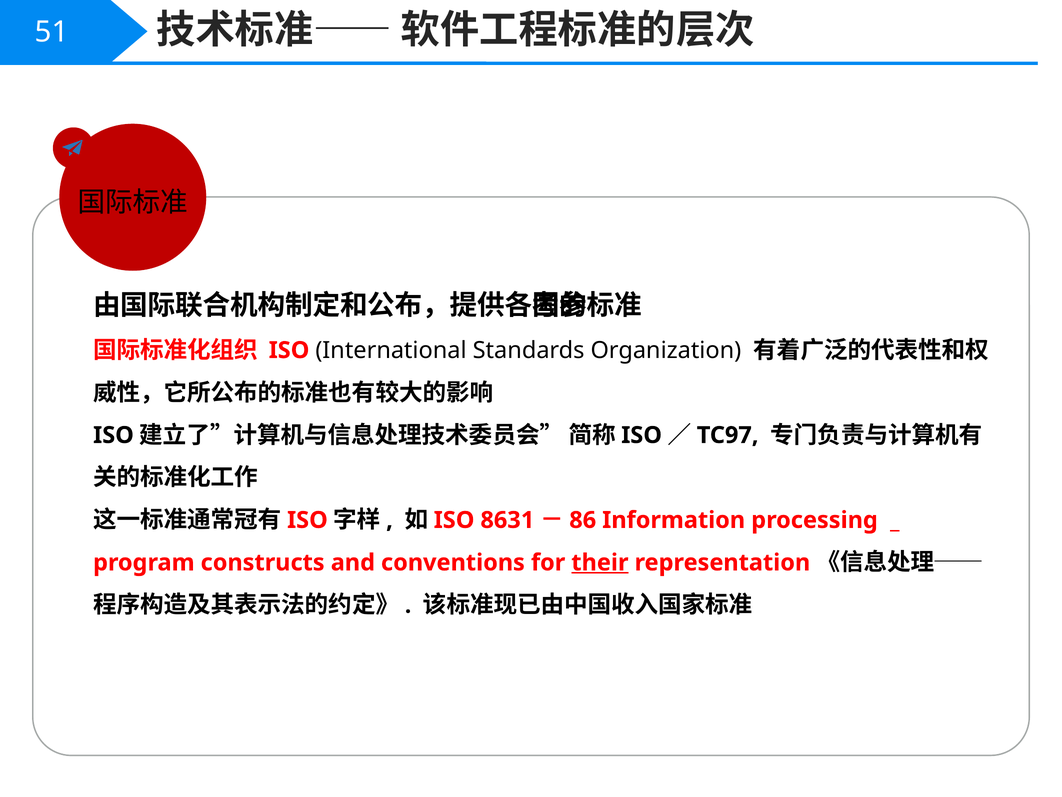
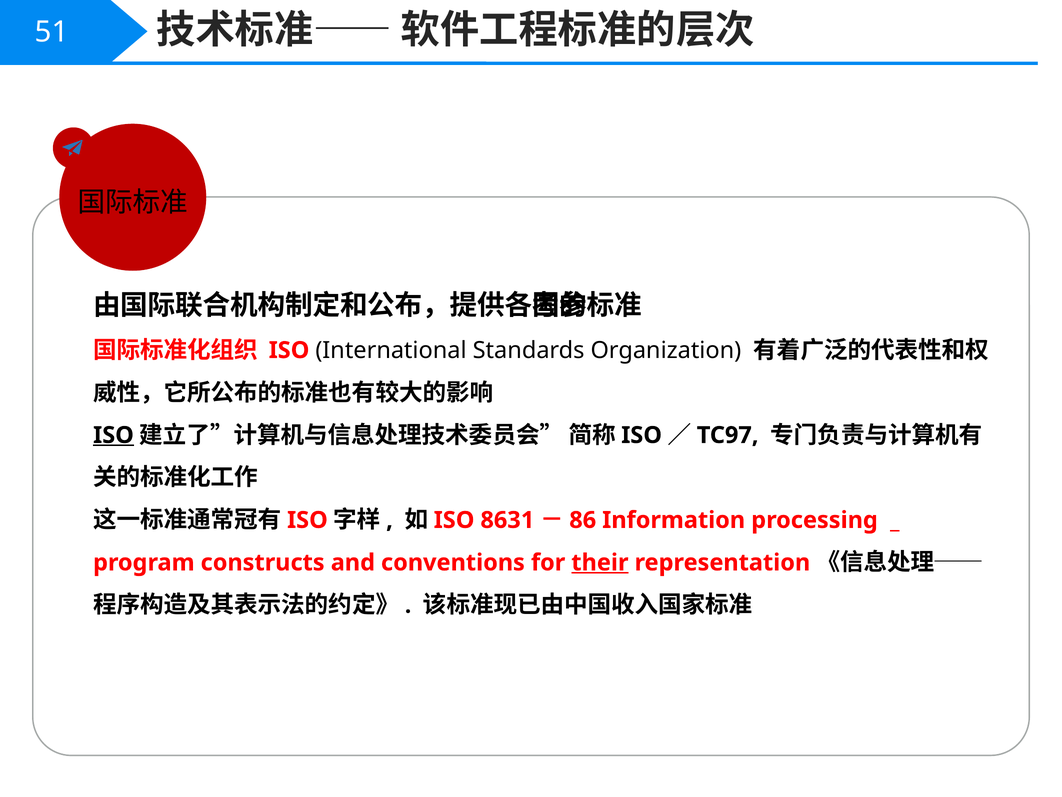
ISO underline: none -> present (113, 435)
